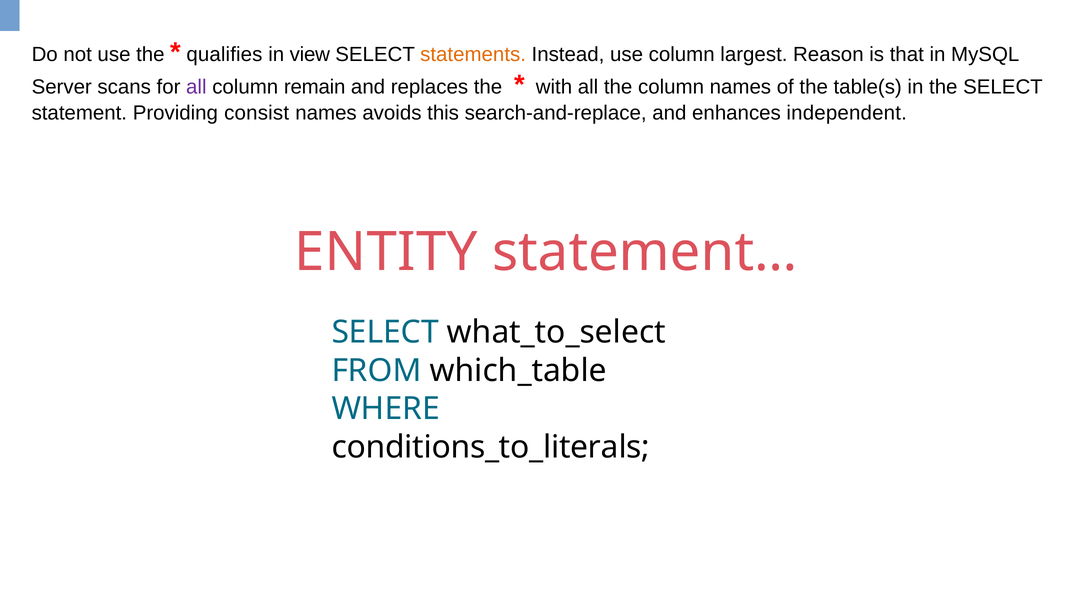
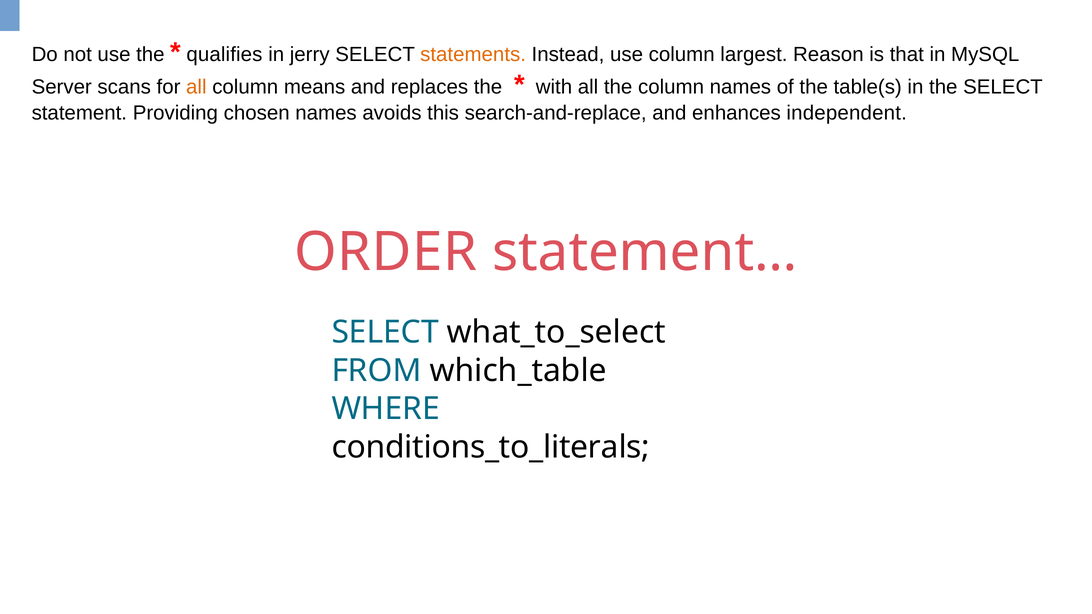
view: view -> jerry (310, 54)
all colour: purple -> orange (196, 87)
remain: remain -> means (315, 87)
consist: consist -> chosen (257, 113)
ENTITY: ENTITY -> ORDER (386, 252)
